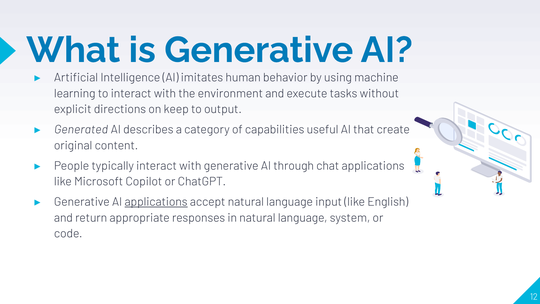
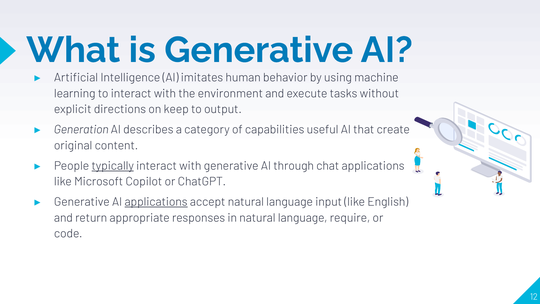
Generated: Generated -> Generation (81, 129)
typically underline: none -> present (113, 166)
system: system -> require (350, 218)
